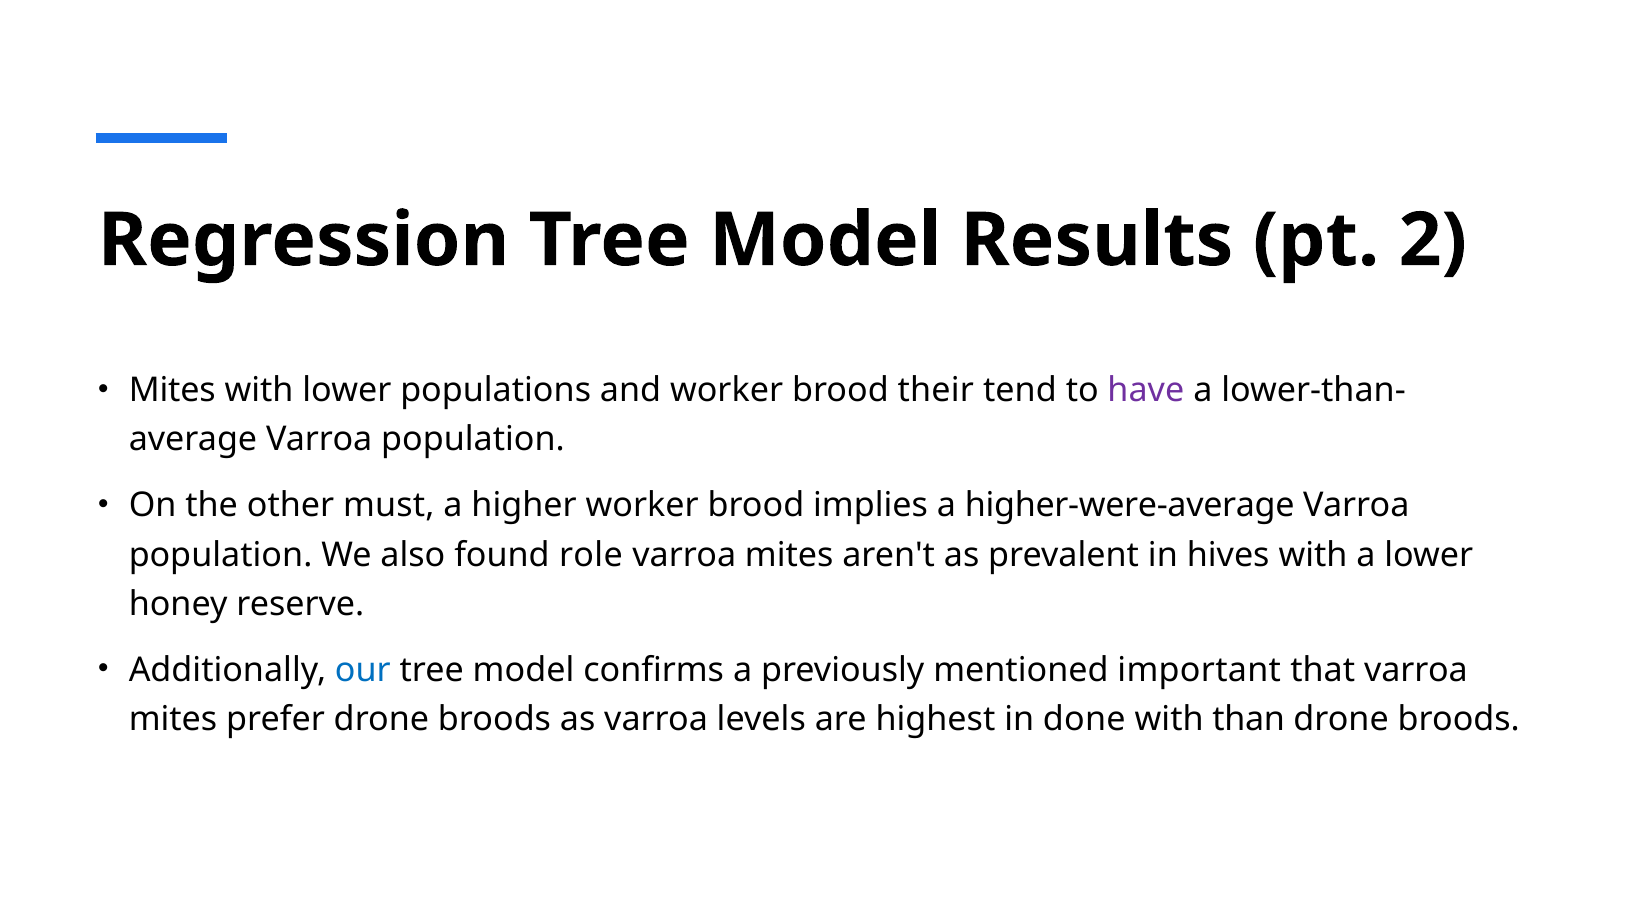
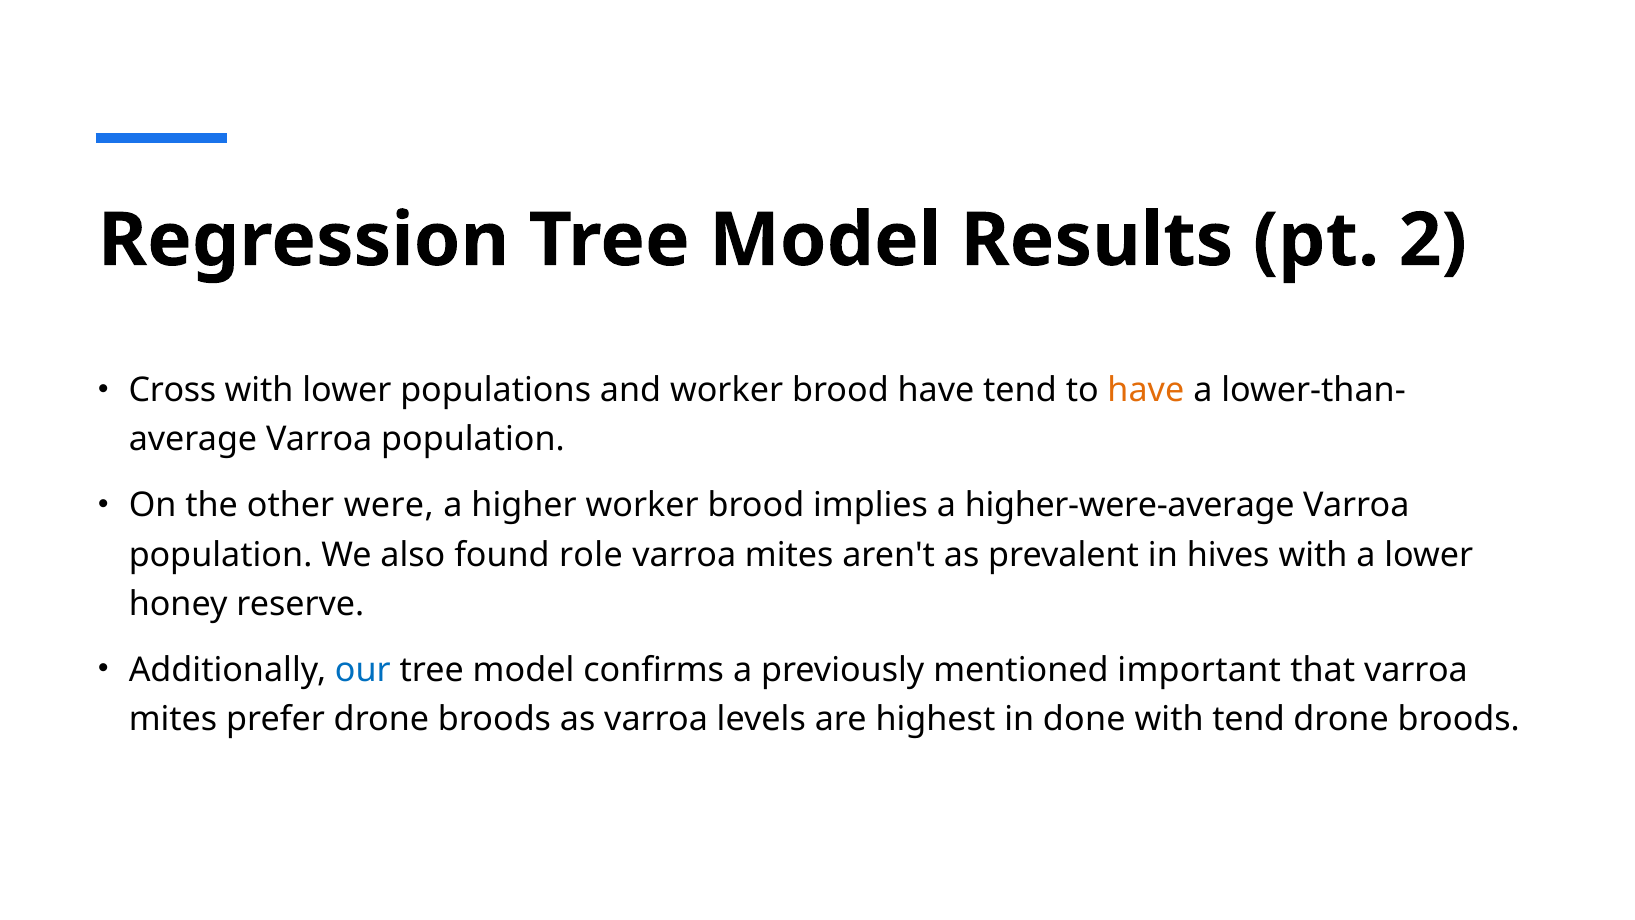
Mites: Mites -> Cross (172, 390)
brood their: their -> have (936, 390)
have colour: purple -> orange (1146, 390)
must: must -> were (389, 506)
with than: than -> tend (1249, 719)
